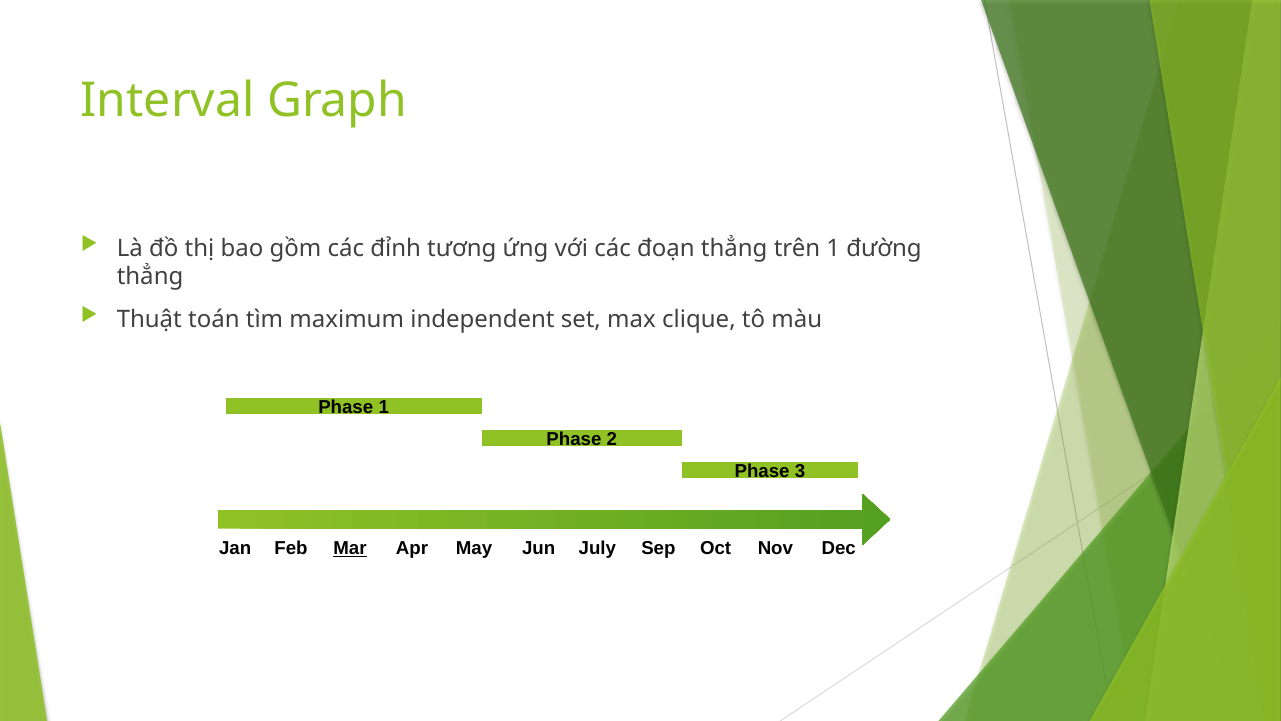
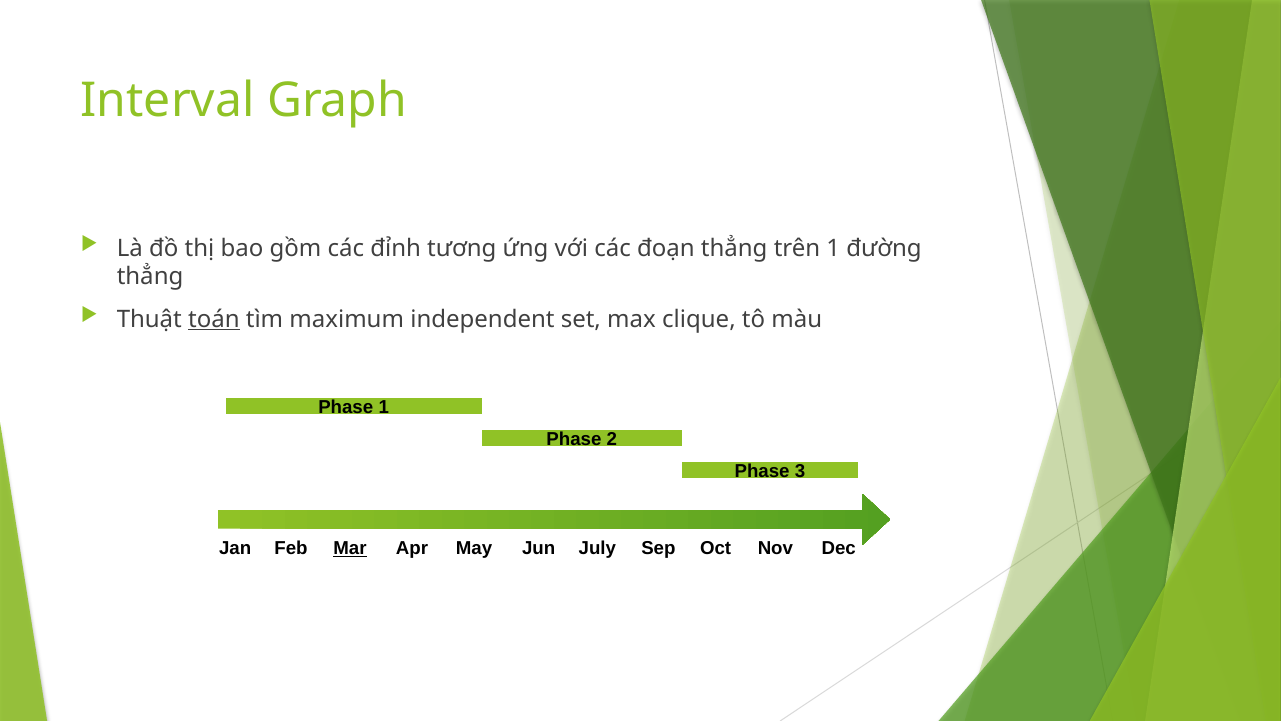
toán underline: none -> present (214, 319)
